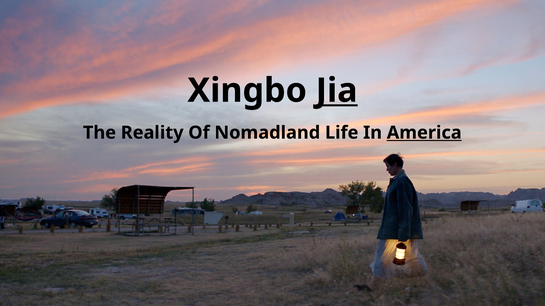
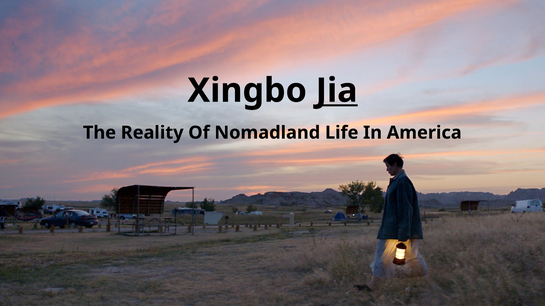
America underline: present -> none (424, 133)
